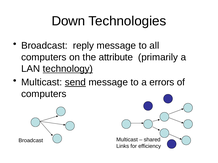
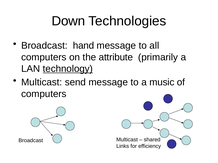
reply: reply -> hand (84, 46)
send underline: present -> none (75, 83)
errors: errors -> music (162, 83)
